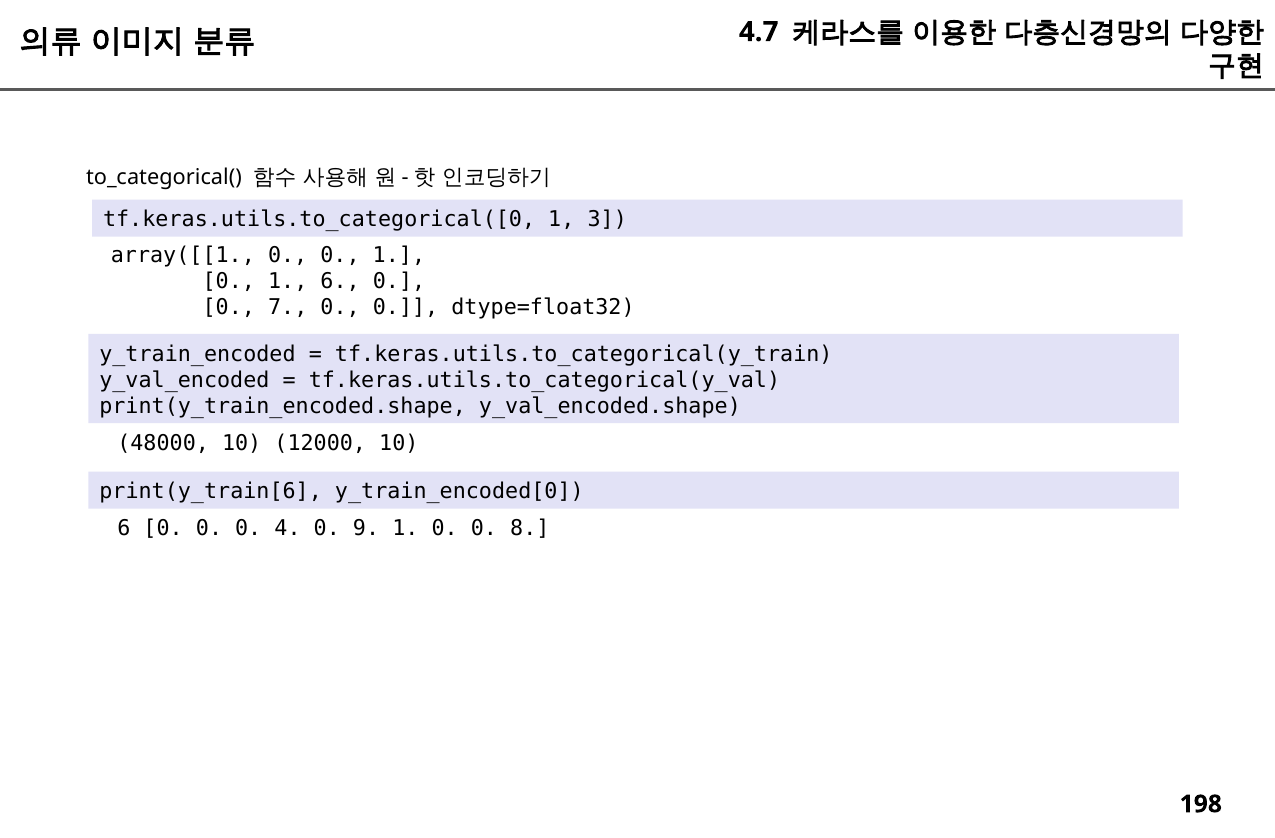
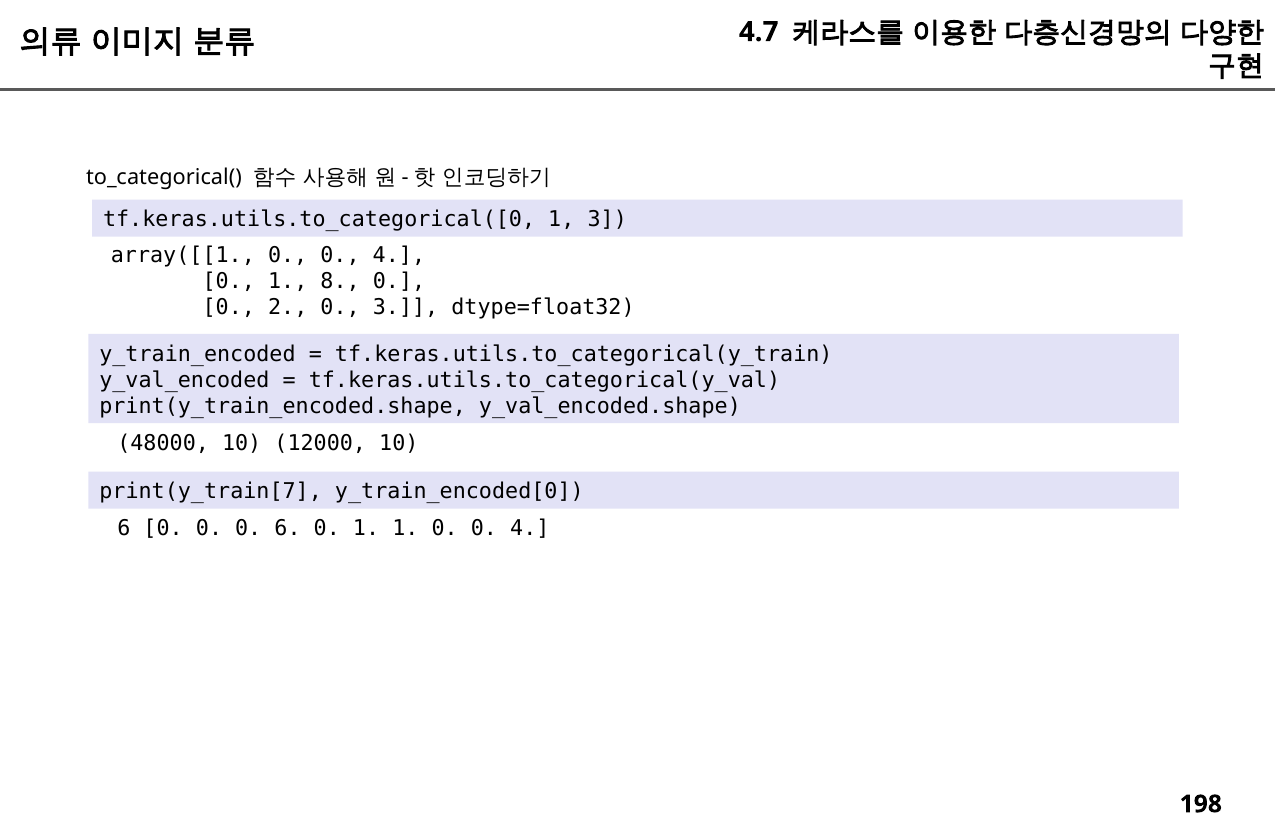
array([[1 0 0 1: 1 -> 4 (399, 255)
1 6: 6 -> 8 (340, 281)
7: 7 -> 2 (288, 308)
0: 0 -> 3 (406, 308)
print(y_train[6: print(y_train[6 -> print(y_train[7 (211, 491)
0 4: 4 -> 6 (288, 528)
9: 9 -> 1 (366, 528)
1 0 0 8: 8 -> 4 (530, 528)
